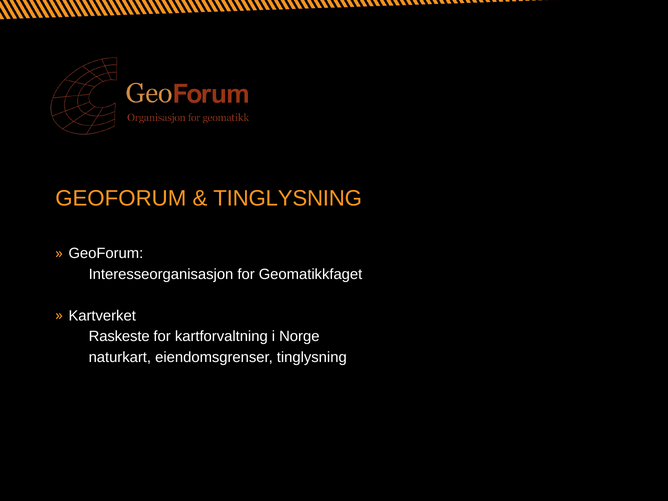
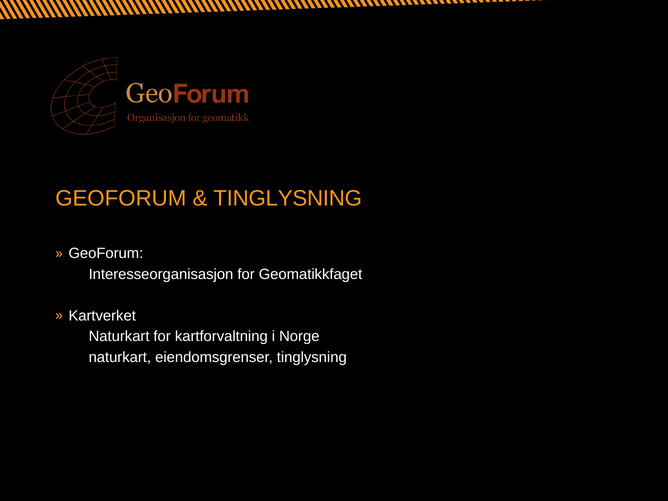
Raskeste: Raskeste -> Naturkart (119, 336)
